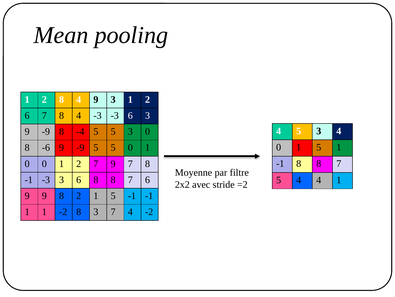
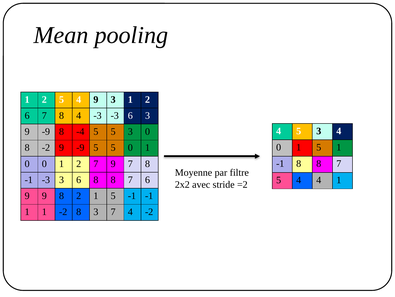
2 8: 8 -> 5 (62, 99)
8 -6: -6 -> -2 (46, 147)
